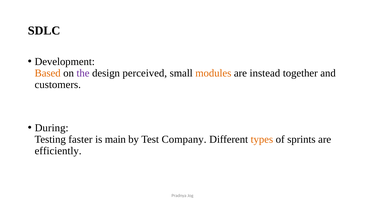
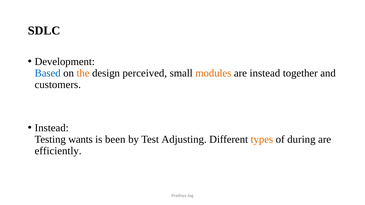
Based colour: orange -> blue (48, 73)
the colour: purple -> orange (83, 73)
During: During -> Instead (52, 128)
faster: faster -> wants (81, 140)
main: main -> been (115, 140)
Company: Company -> Adjusting (184, 140)
sprints: sprints -> during (301, 140)
